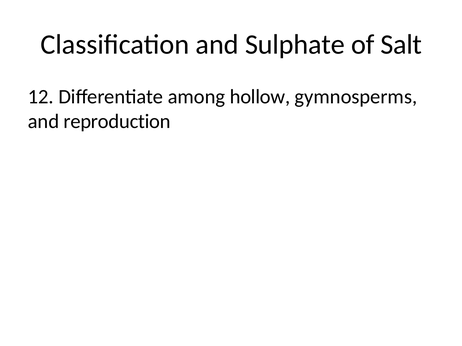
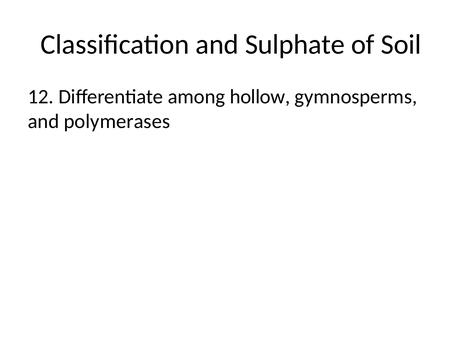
Salt: Salt -> Soil (401, 45)
reproduction: reproduction -> polymerases (117, 122)
